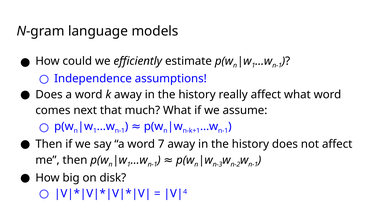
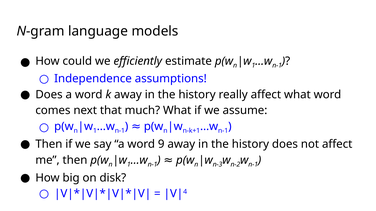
7: 7 -> 9 (161, 144)
